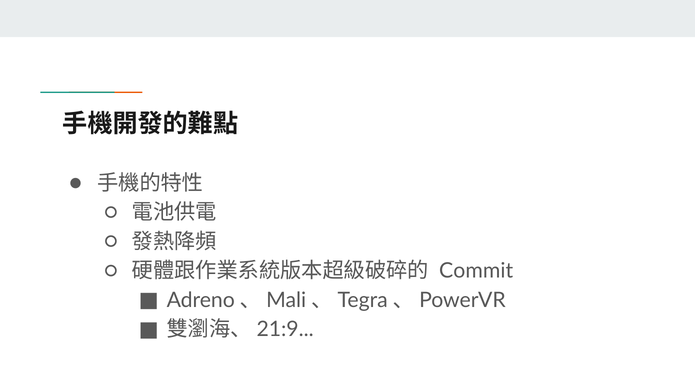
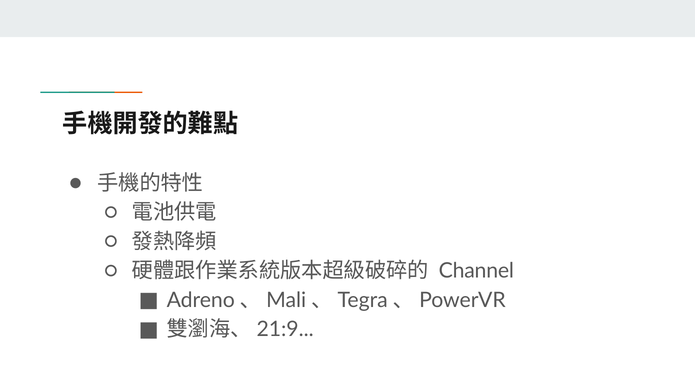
Commit: Commit -> Channel (476, 271)
